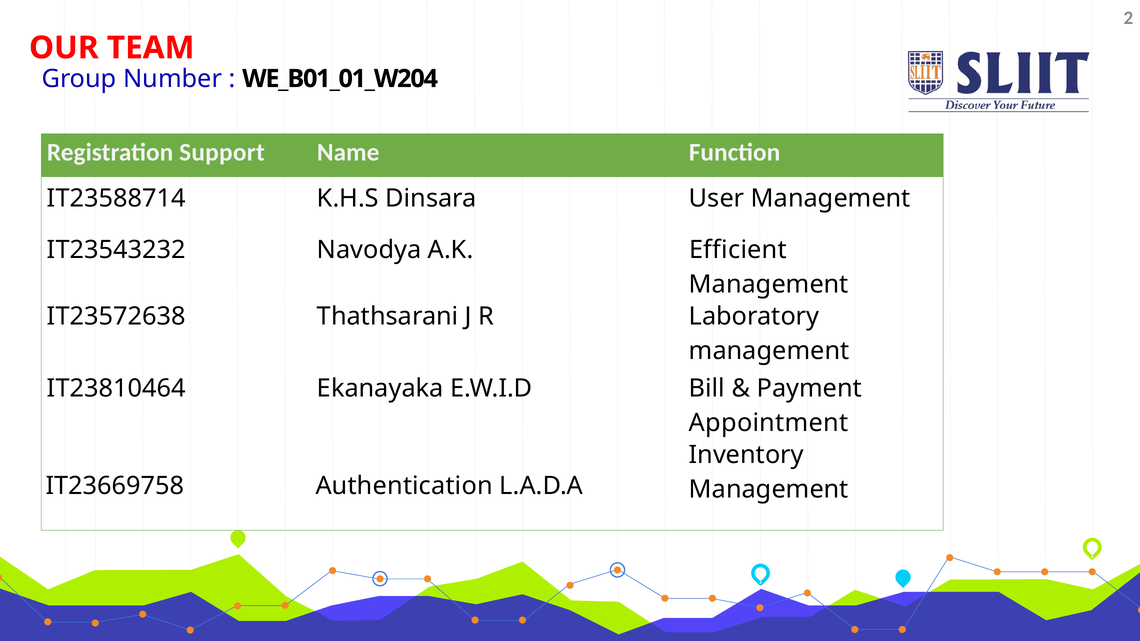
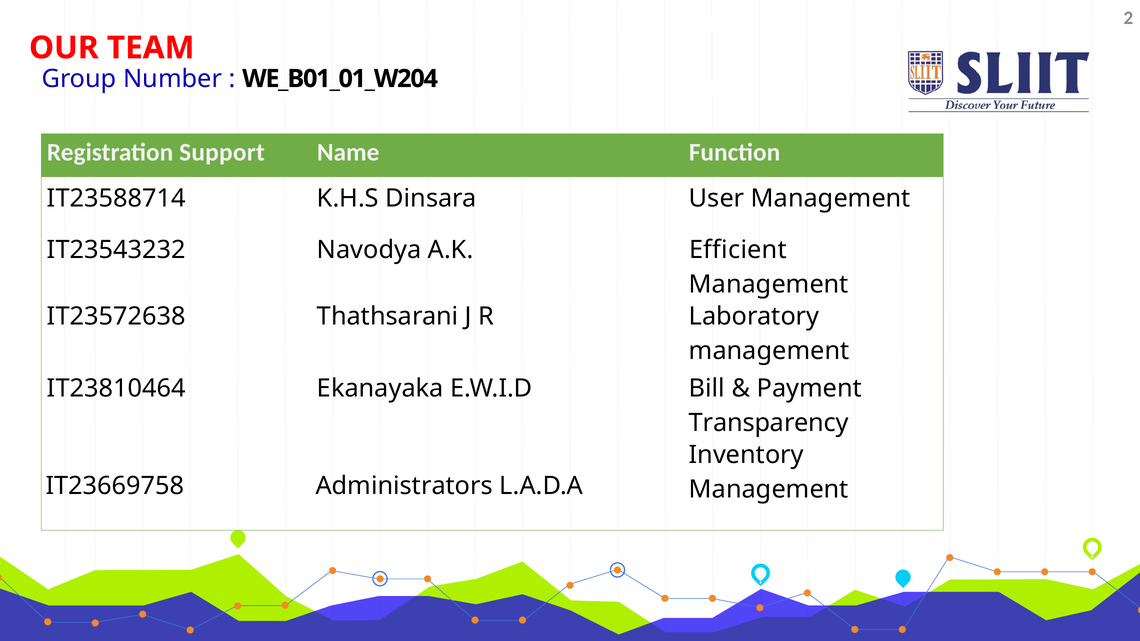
Appointment: Appointment -> Transparency (769, 423)
Authentication: Authentication -> Administrators (404, 486)
